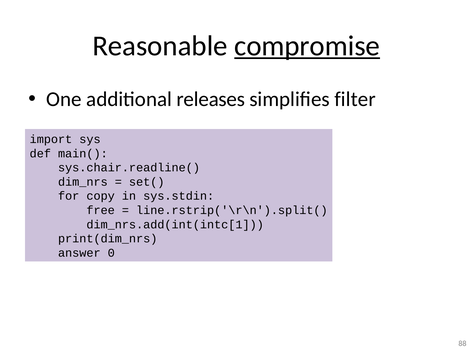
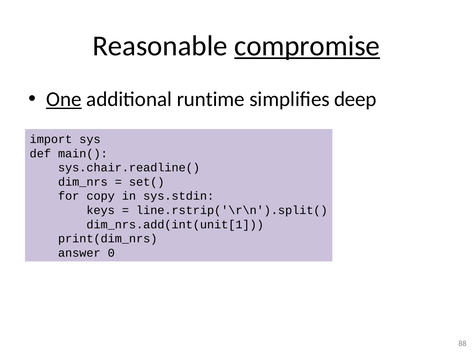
One underline: none -> present (64, 99)
releases: releases -> runtime (211, 99)
filter: filter -> deep (355, 99)
free: free -> keys (101, 210)
dim_nrs.add(int(intc[1: dim_nrs.add(int(intc[1 -> dim_nrs.add(int(unit[1 (175, 224)
